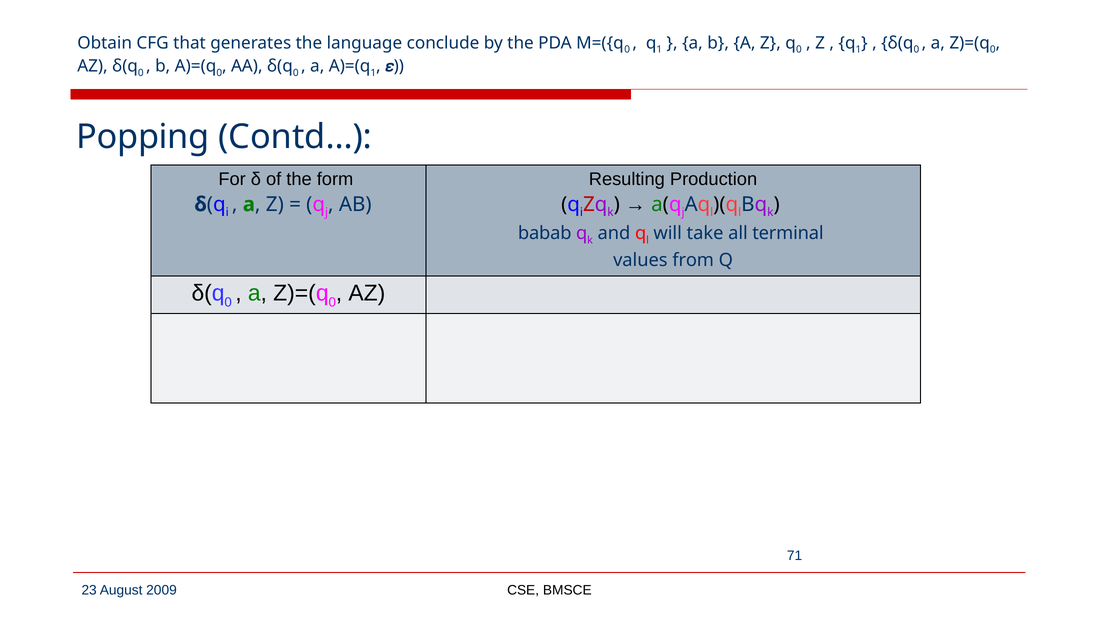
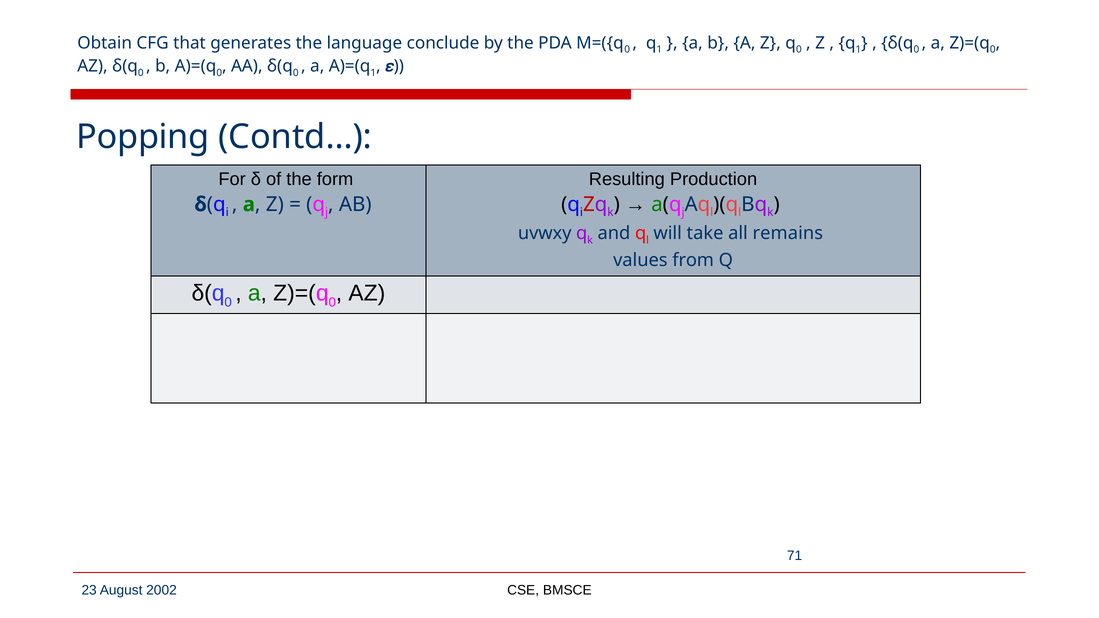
babab: babab -> uvwxy (545, 233)
terminal: terminal -> remains (788, 233)
2009: 2009 -> 2002 (162, 590)
